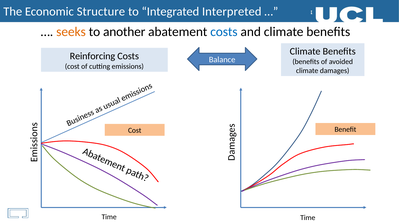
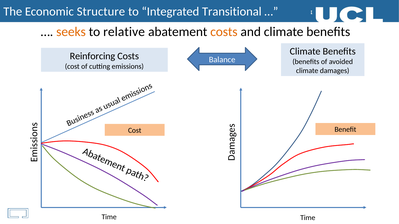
Interpreted: Interpreted -> Transitional (232, 11)
another: another -> relative (124, 32)
costs colour: blue -> orange (224, 32)
